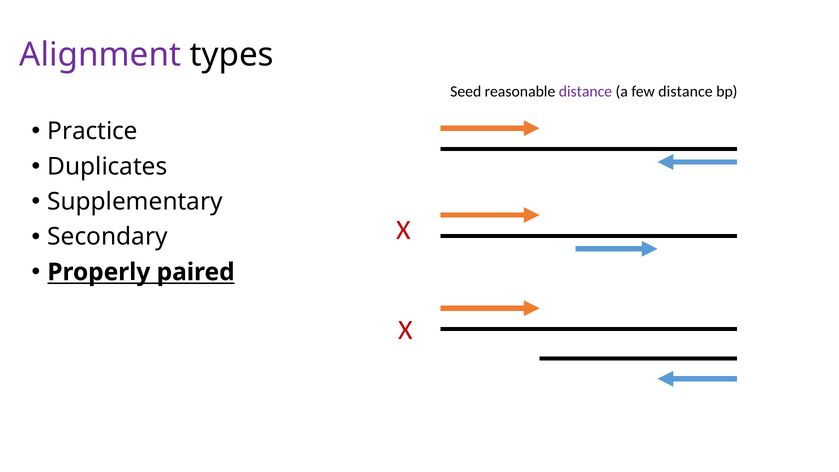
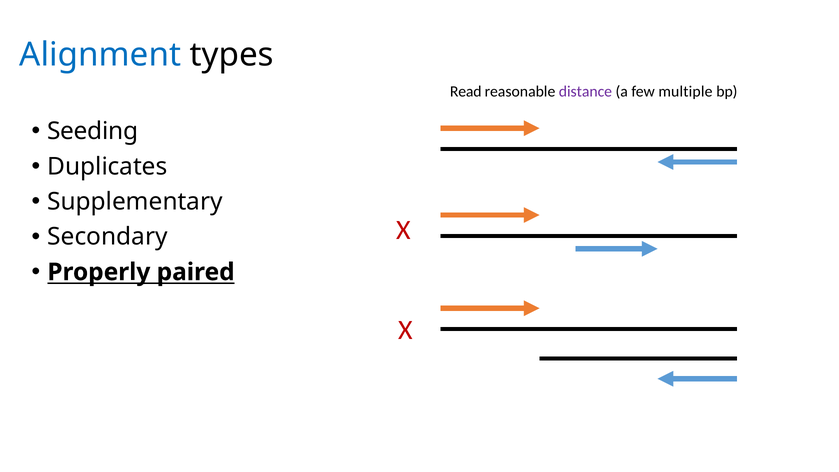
Alignment colour: purple -> blue (100, 55)
Seed: Seed -> Read (466, 92)
few distance: distance -> multiple (685, 92)
Practice: Practice -> Seeding (93, 131)
